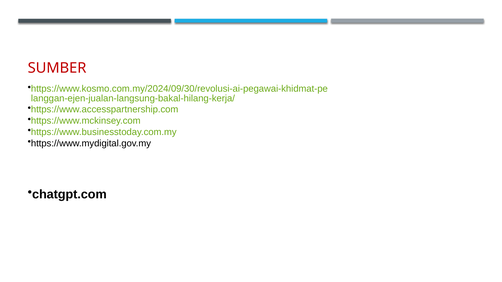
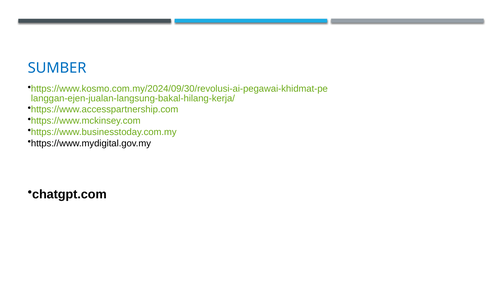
SUMBER colour: red -> blue (57, 68)
